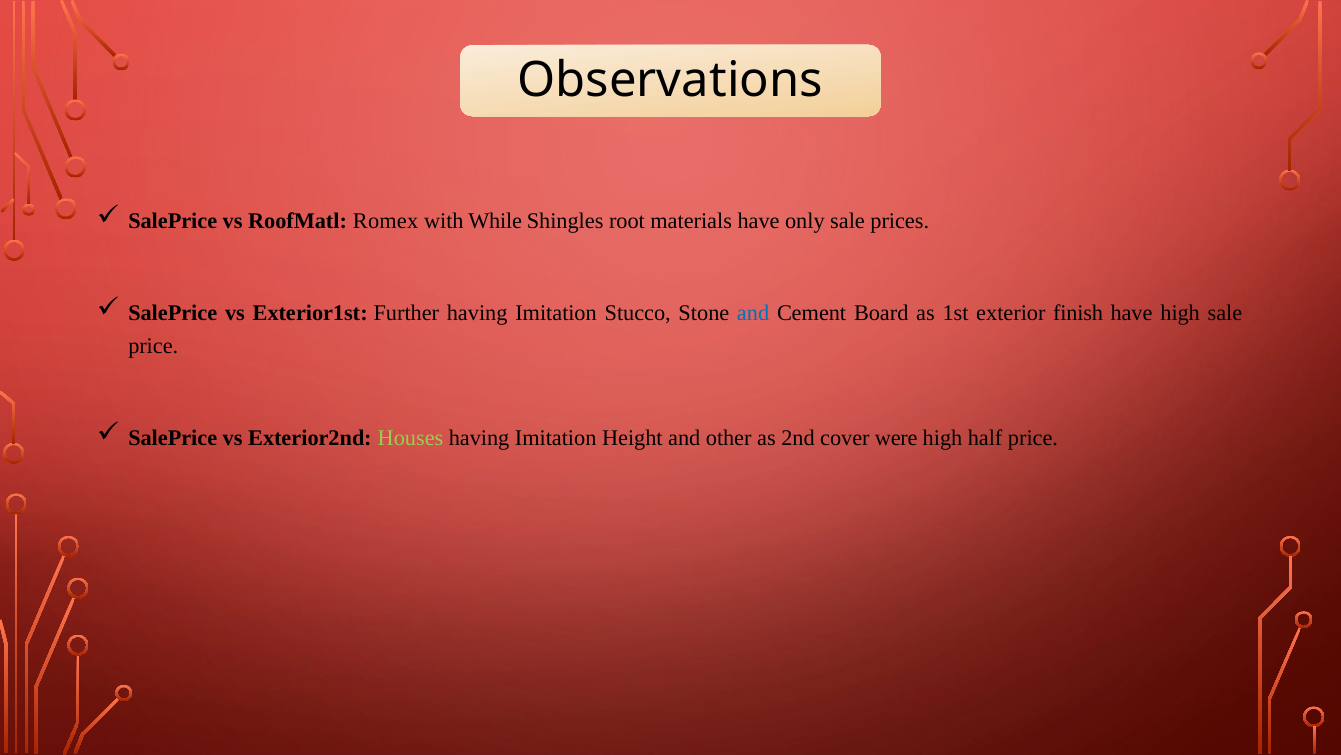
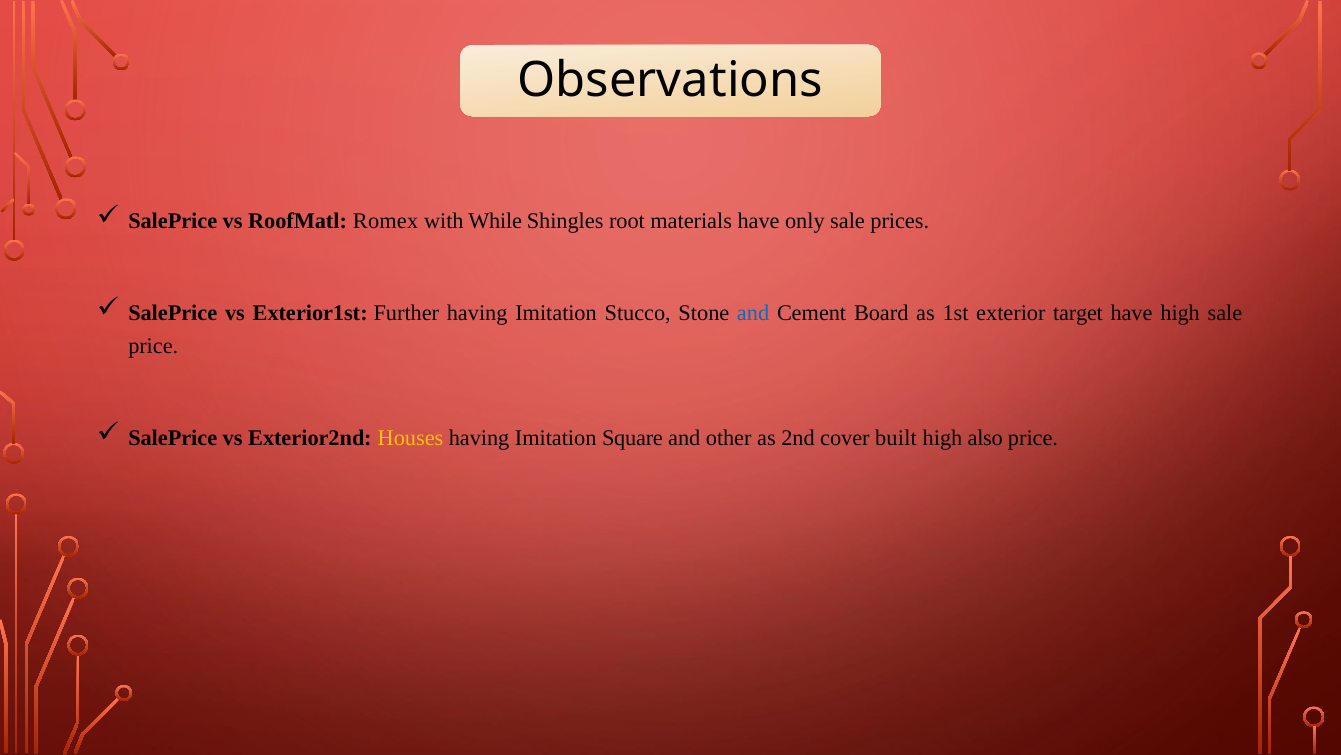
finish: finish -> target (1078, 313)
Houses colour: light green -> yellow (411, 438)
Height: Height -> Square (632, 438)
were: were -> built (896, 438)
half: half -> also (985, 438)
